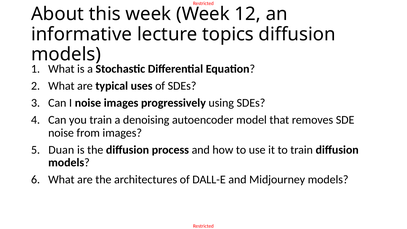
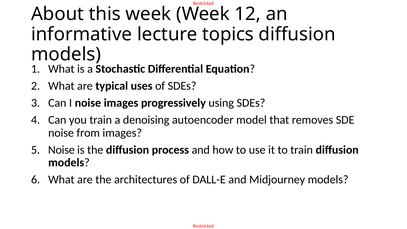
Duan: Duan -> Noise (61, 150)
